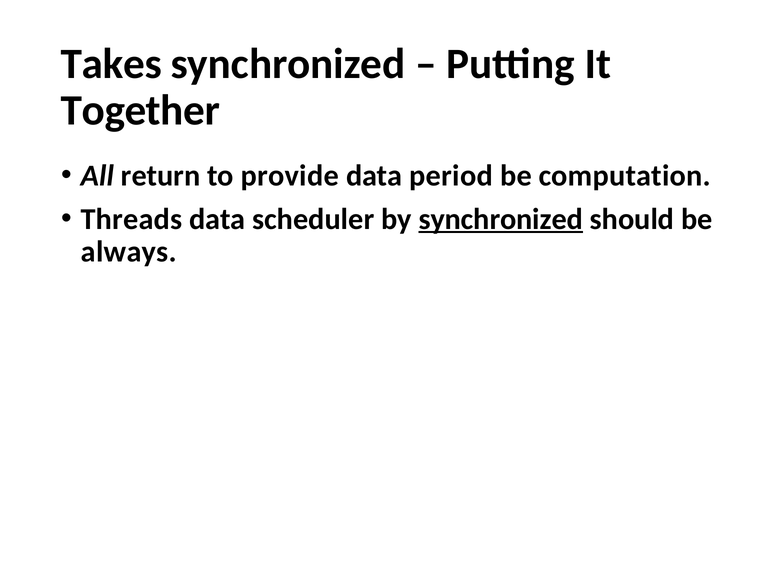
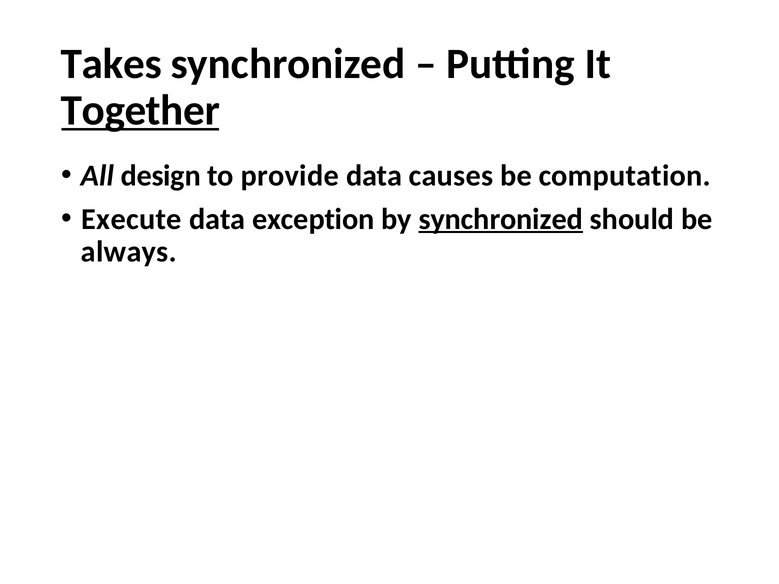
Together underline: none -> present (140, 111)
return: return -> design (161, 176)
period: period -> causes (451, 176)
Threads: Threads -> Execute (131, 219)
scheduler: scheduler -> exception (313, 219)
